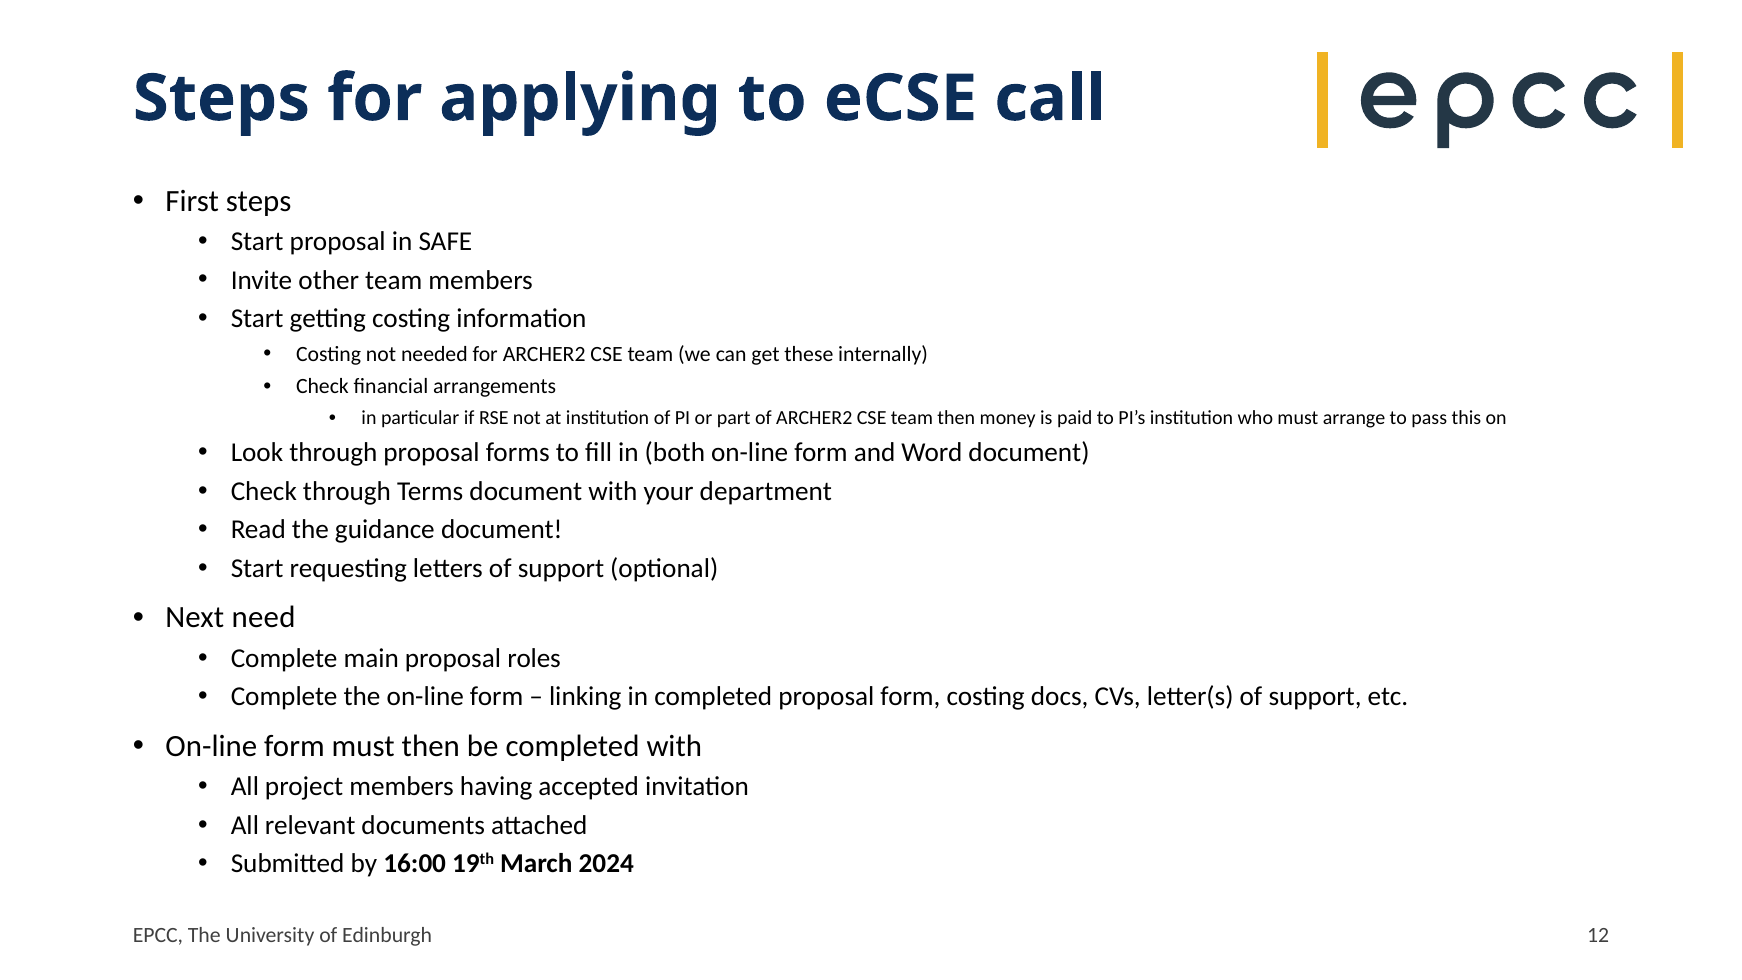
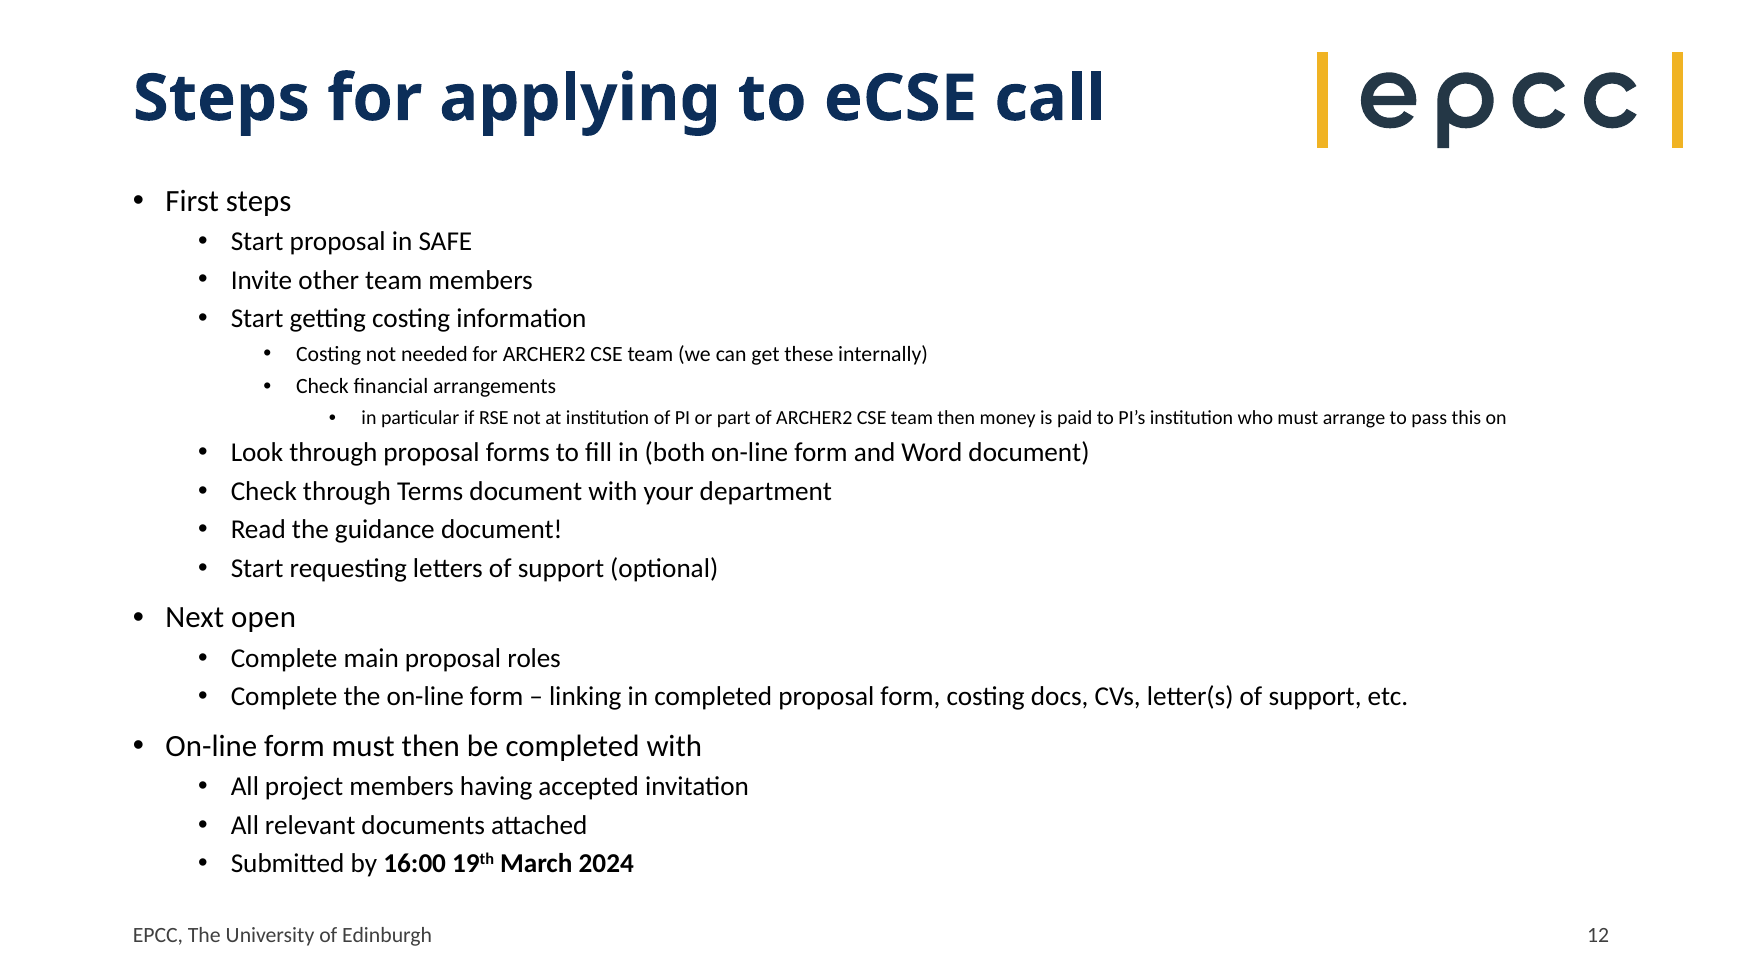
need: need -> open (264, 618)
